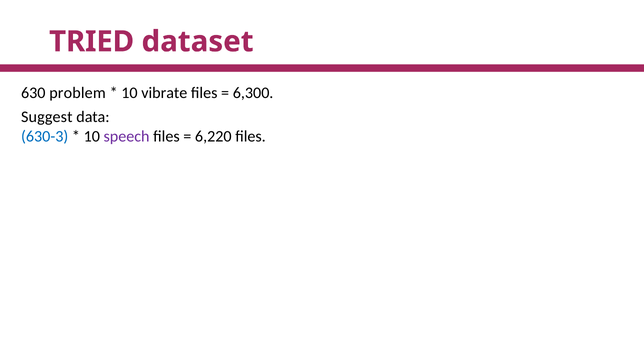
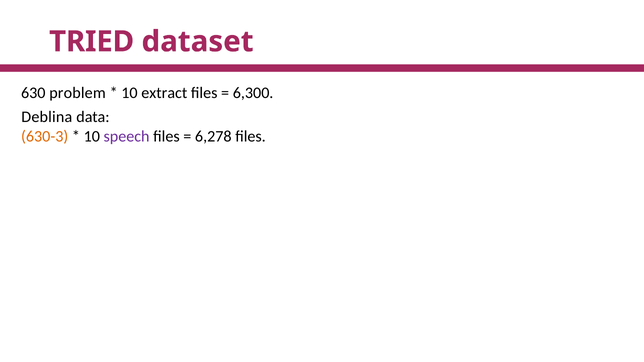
vibrate: vibrate -> extract (164, 93)
Suggest: Suggest -> Deblina (47, 117)
630-3 colour: blue -> orange (45, 137)
6,220: 6,220 -> 6,278 (213, 137)
